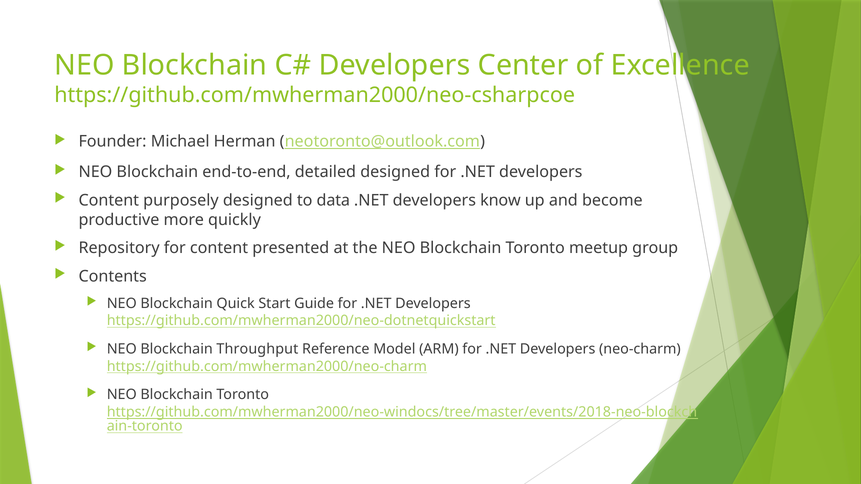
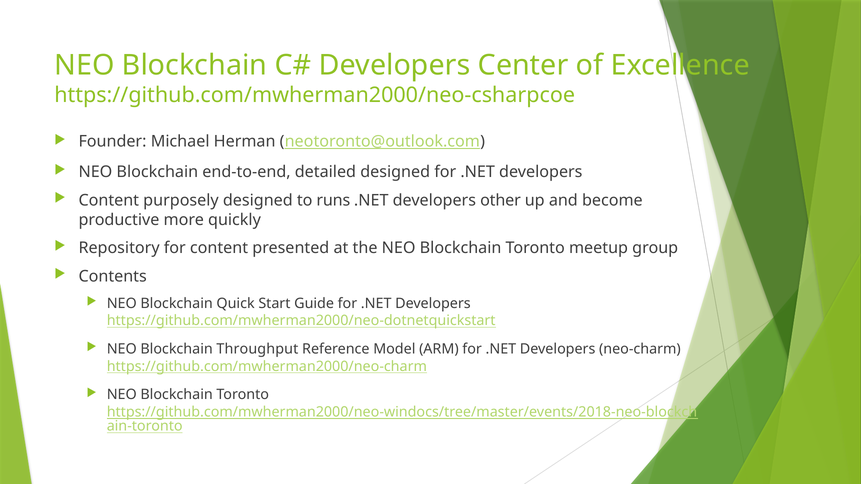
data: data -> runs (333, 201)
know: know -> other (500, 201)
